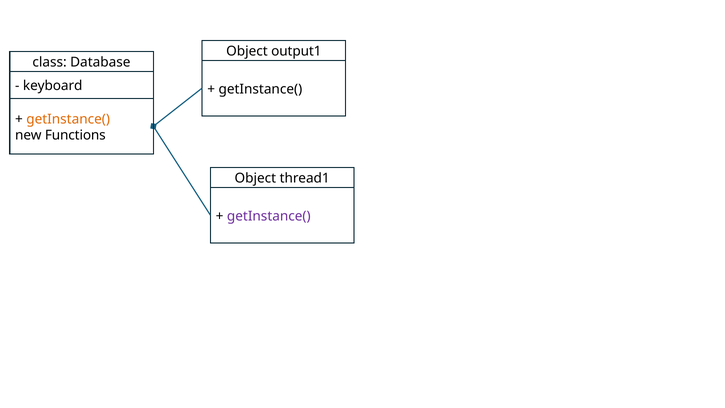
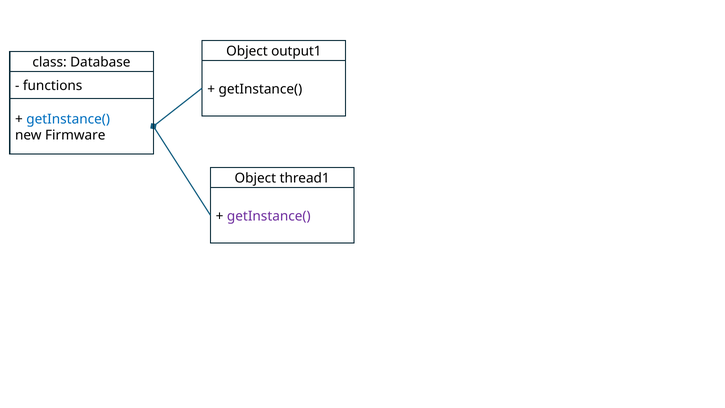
keyboard: keyboard -> functions (53, 86)
getInstance( colour: orange -> blue (68, 119)
Functions: Functions -> Firmware (75, 135)
